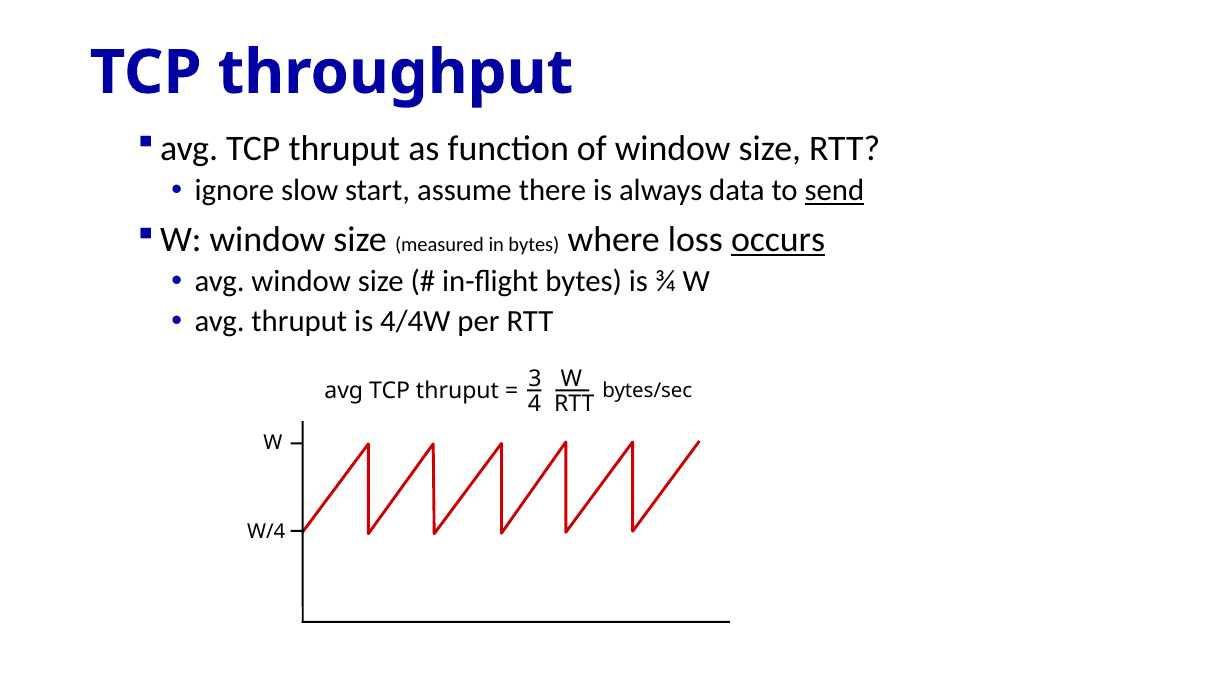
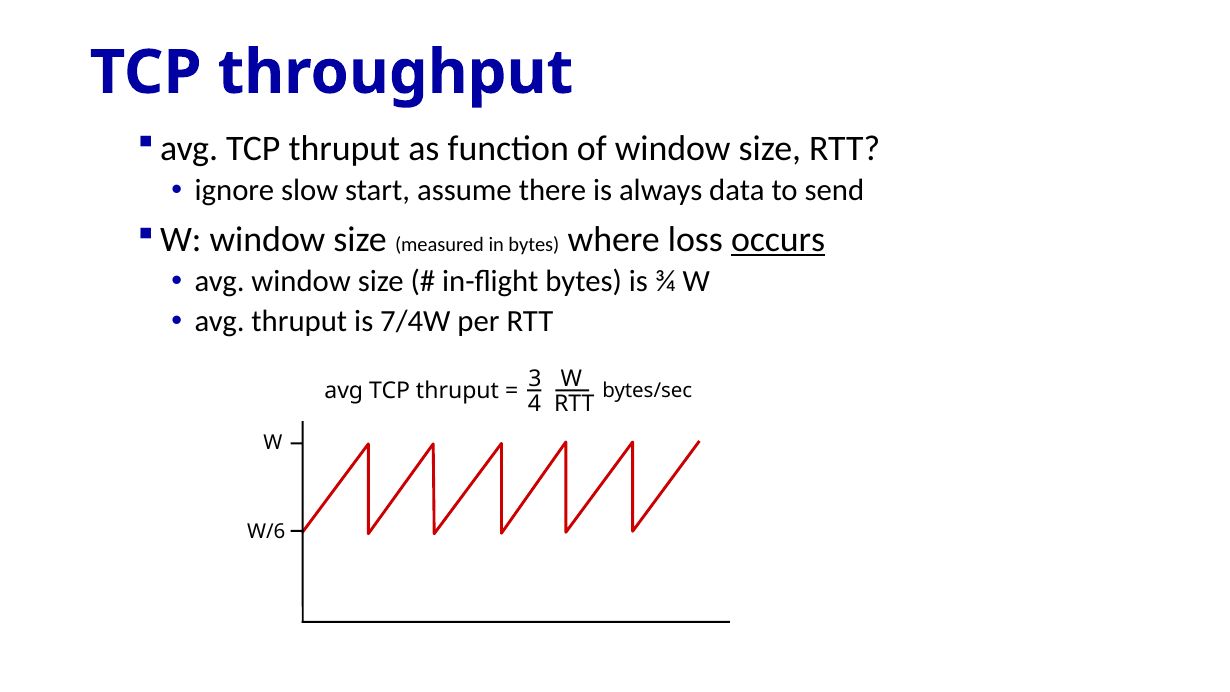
send underline: present -> none (834, 191)
4/4W: 4/4W -> 7/4W (415, 321)
W/4: W/4 -> W/6 (266, 532)
